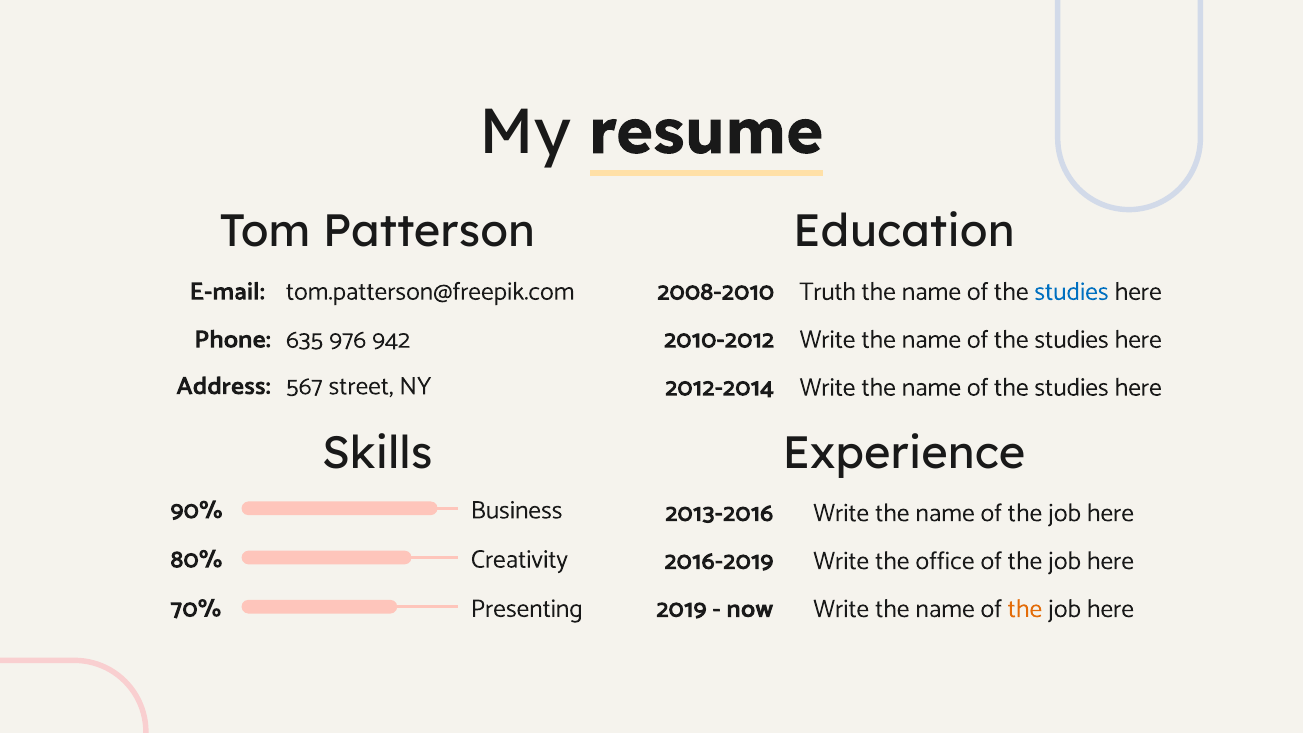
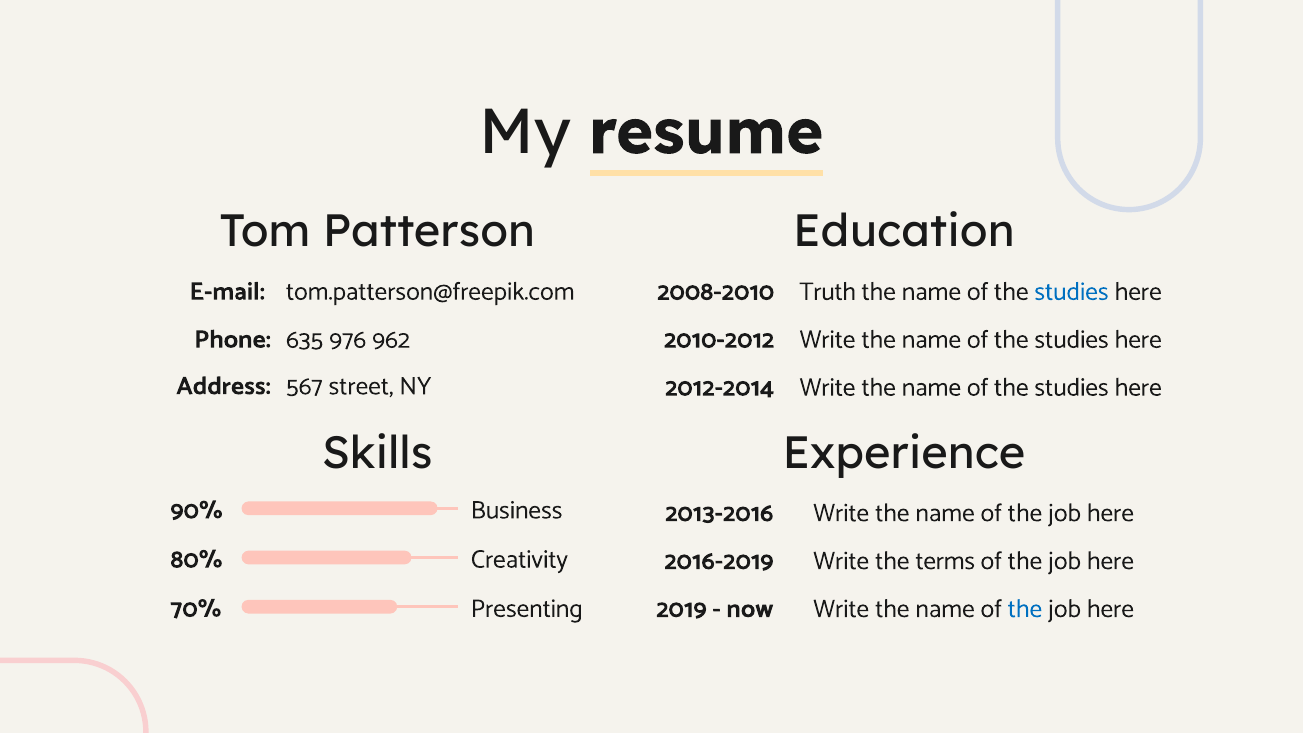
942: 942 -> 962 (391, 339)
office: office -> terms (945, 561)
the colour: orange -> blue (1025, 609)
